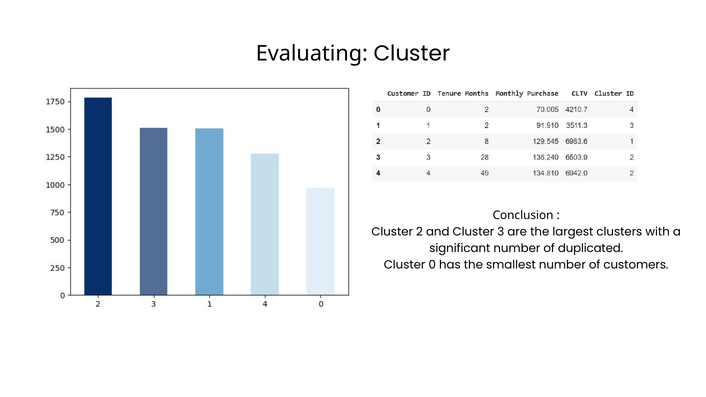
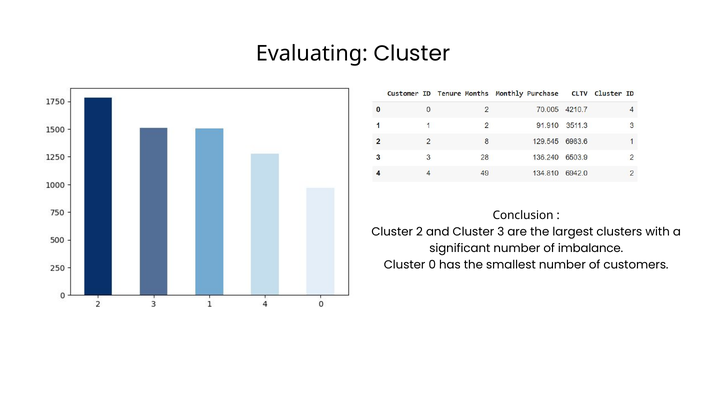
duplicated: duplicated -> imbalance (591, 249)
